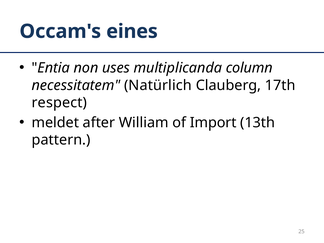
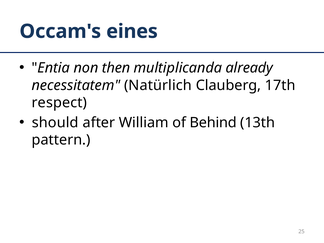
uses: uses -> then (116, 68)
column: column -> already (249, 68)
meldet: meldet -> should (55, 123)
Import: Import -> Behind (213, 123)
